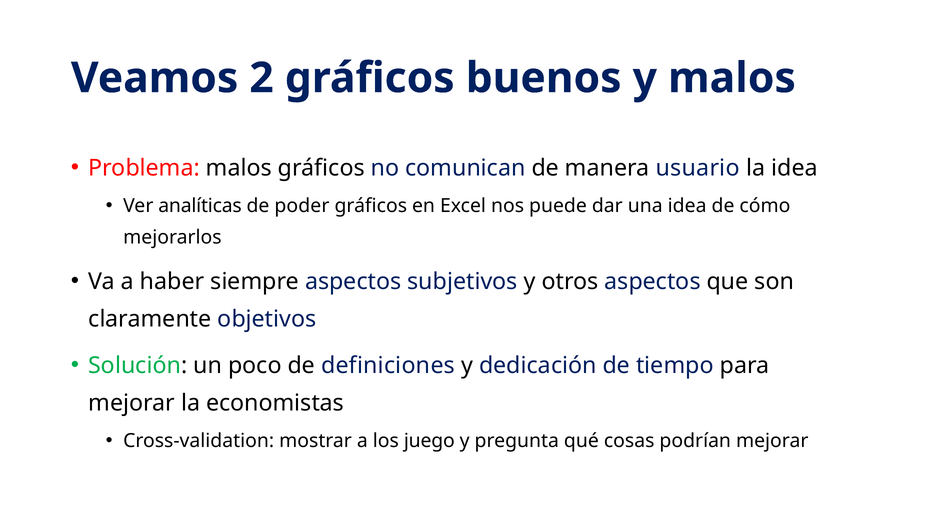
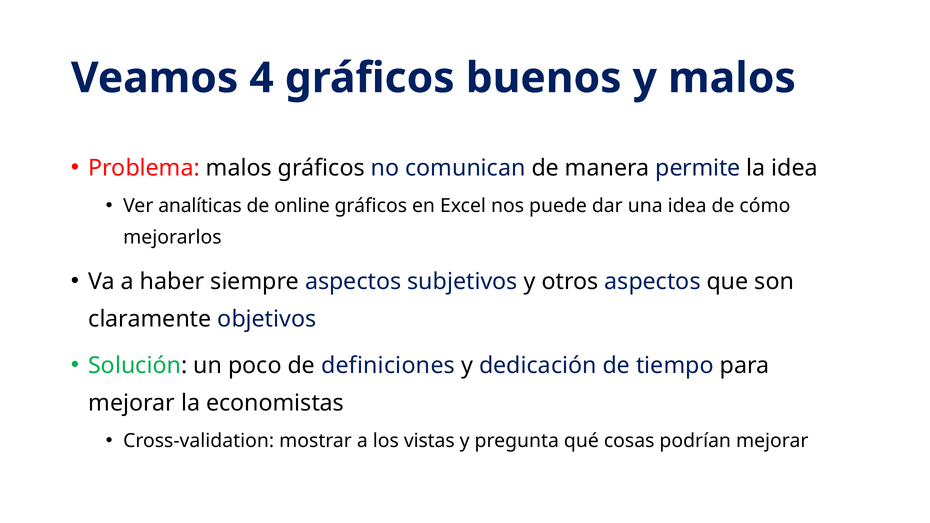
2: 2 -> 4 (262, 78)
usuario: usuario -> permite (698, 168)
poder: poder -> online (302, 206)
juego: juego -> vistas (429, 441)
